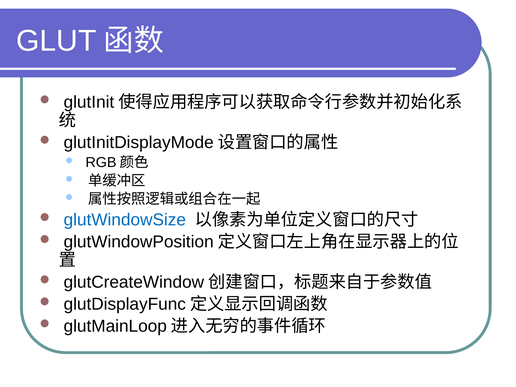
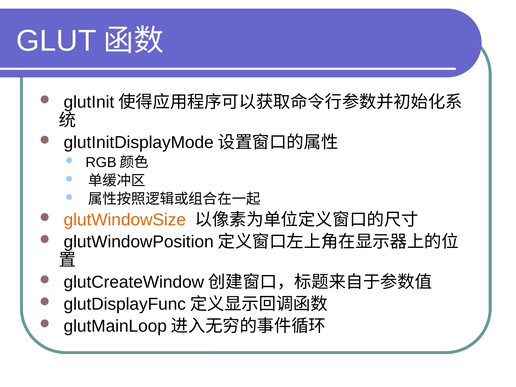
glutWindowSize colour: blue -> orange (125, 220)
